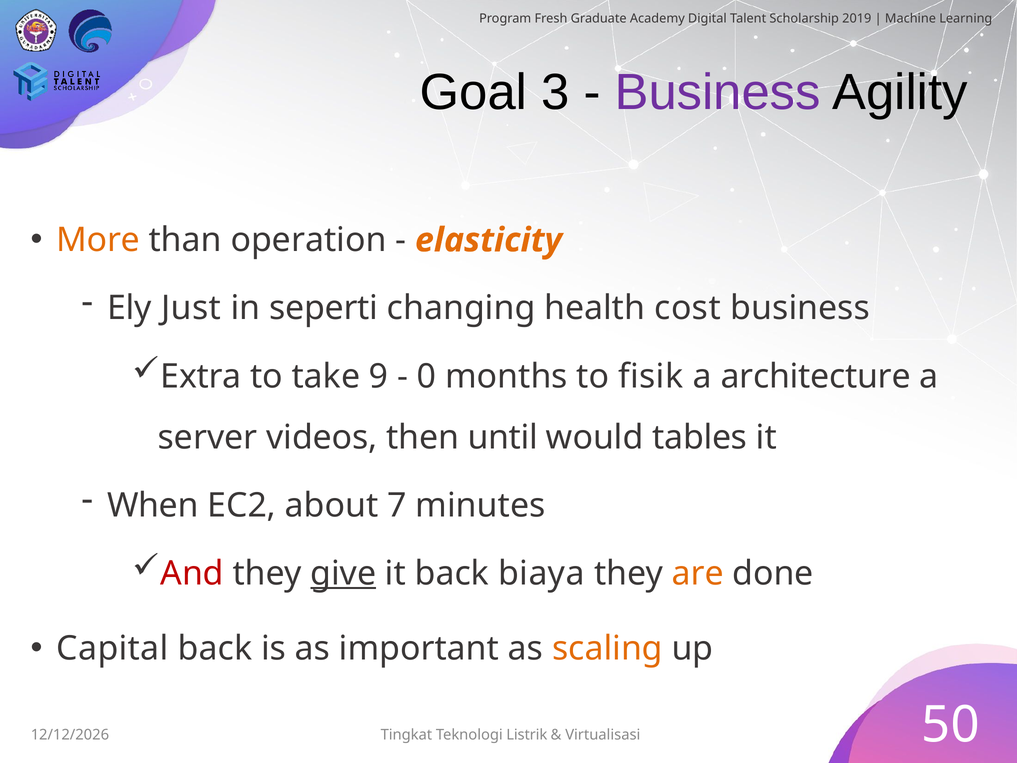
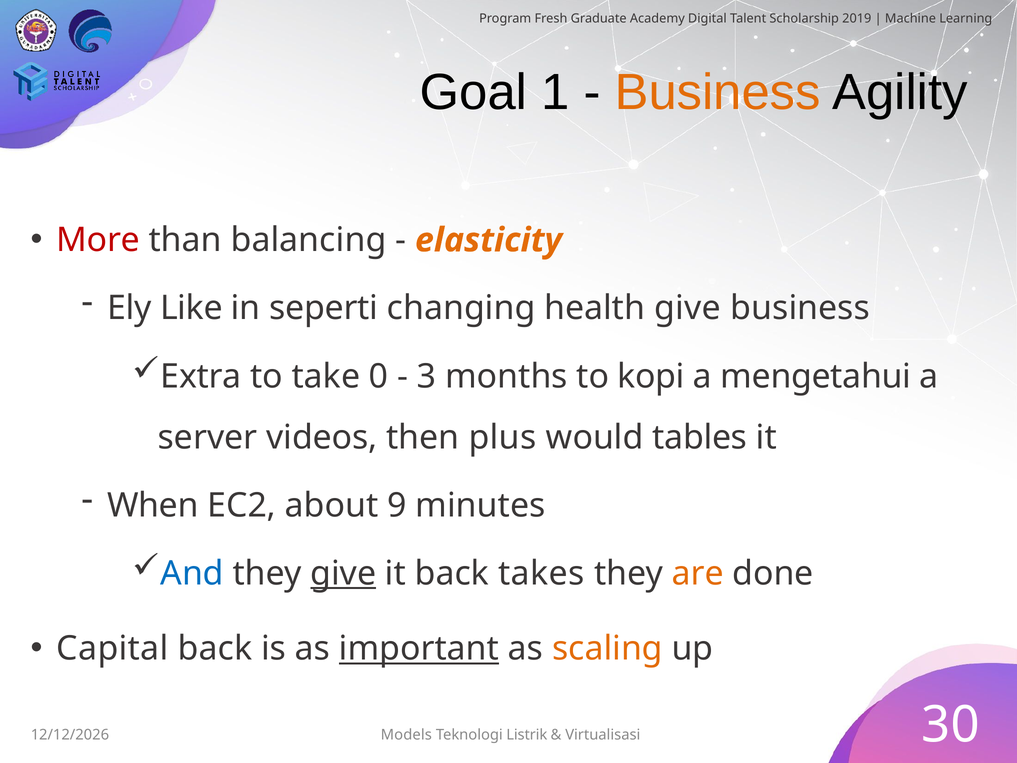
3: 3 -> 1 (555, 92)
Business colour: purple -> orange (718, 92)
More colour: orange -> red (98, 240)
operation: operation -> balancing (309, 240)
Just: Just -> Like (191, 308)
health cost: cost -> give (688, 308)
9: 9 -> 0 (379, 376)
0: 0 -> 3 (427, 376)
fisik: fisik -> kopi (651, 376)
architecture: architecture -> mengetahui (816, 376)
until: until -> plus (502, 437)
7: 7 -> 9 (397, 505)
And colour: red -> blue (192, 573)
biaya: biaya -> takes (541, 573)
important underline: none -> present (419, 649)
Tingkat: Tingkat -> Models (406, 735)
50: 50 -> 30 (951, 725)
